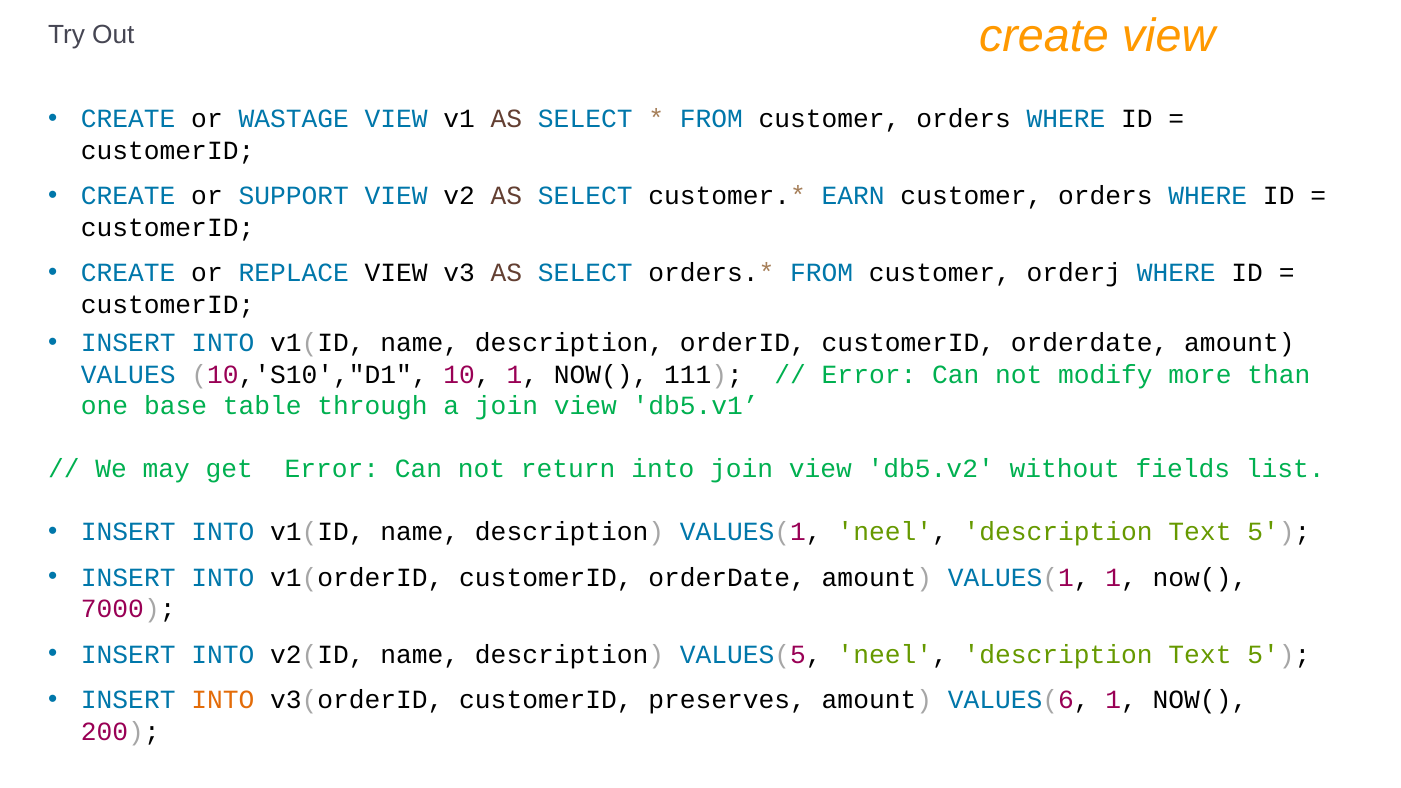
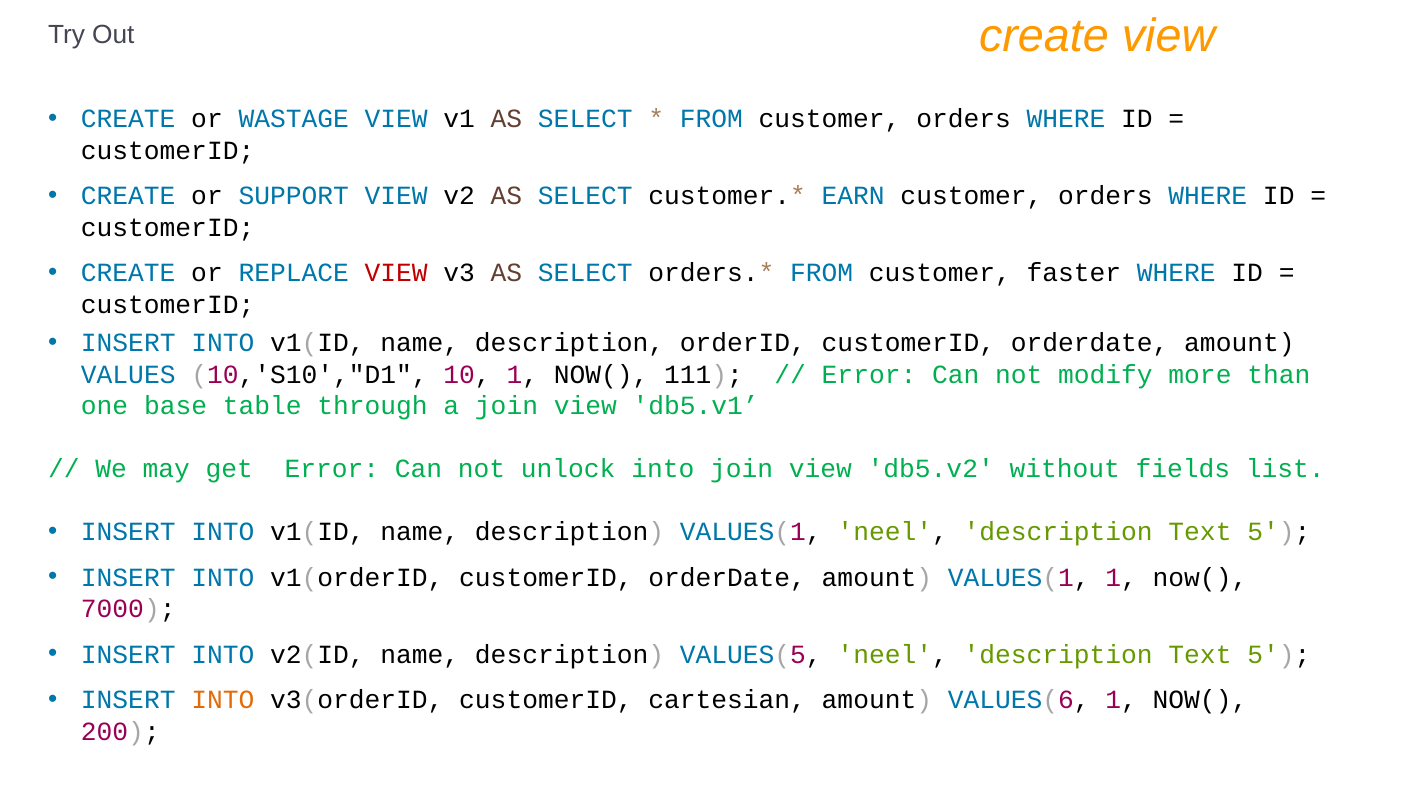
VIEW colour: black -> red (396, 273)
orderj: orderj -> faster (1074, 273)
return: return -> unlock (568, 469)
preserves: preserves -> cartesian (727, 700)
